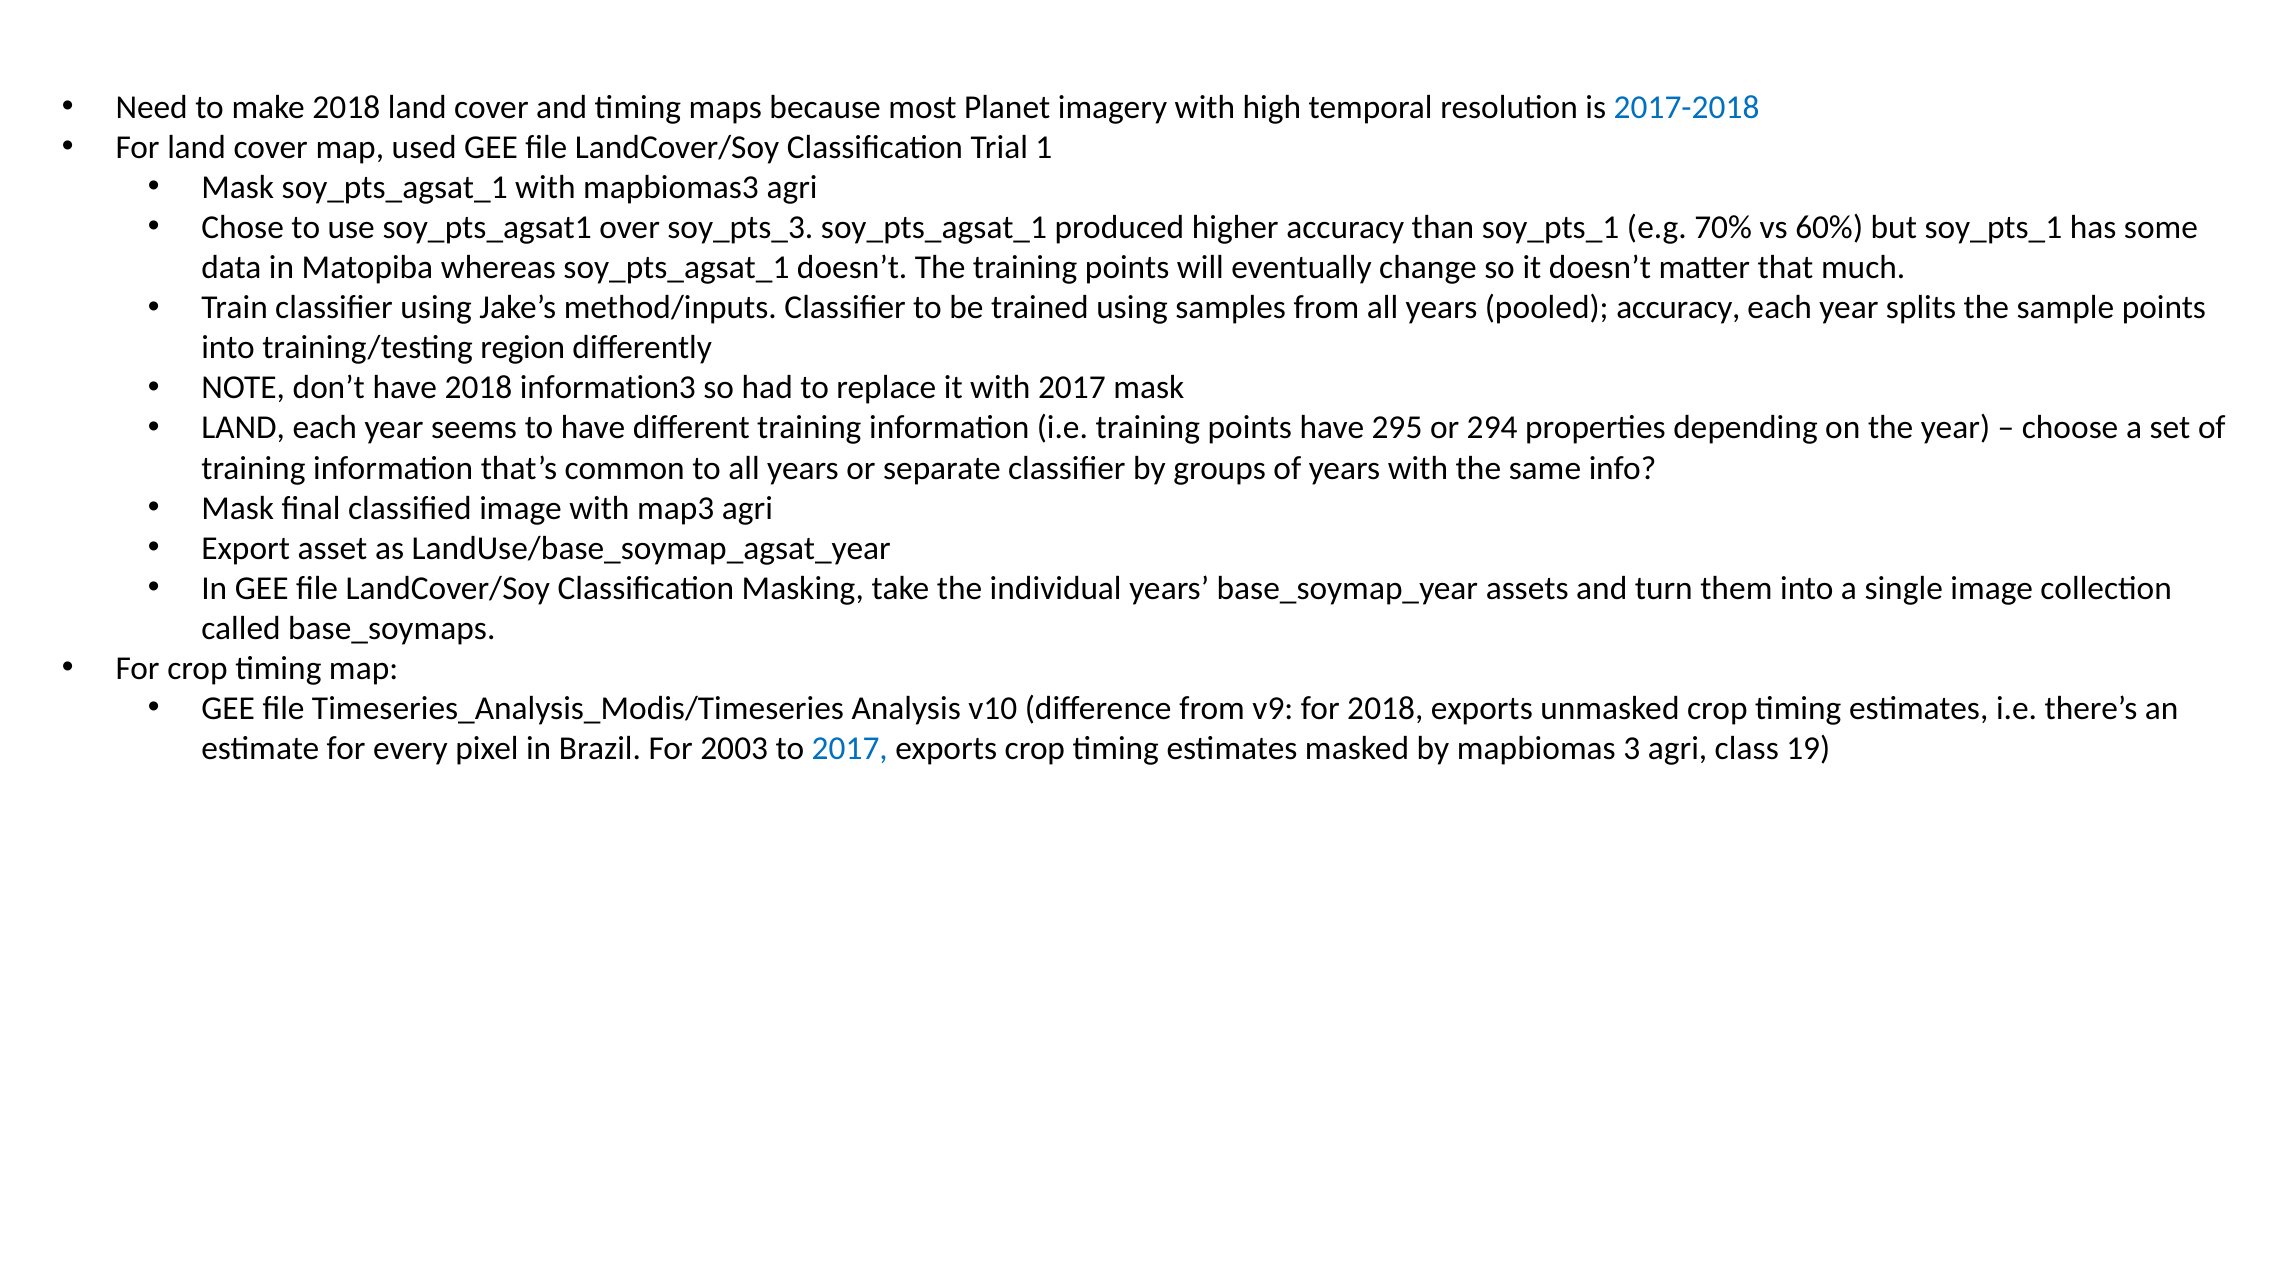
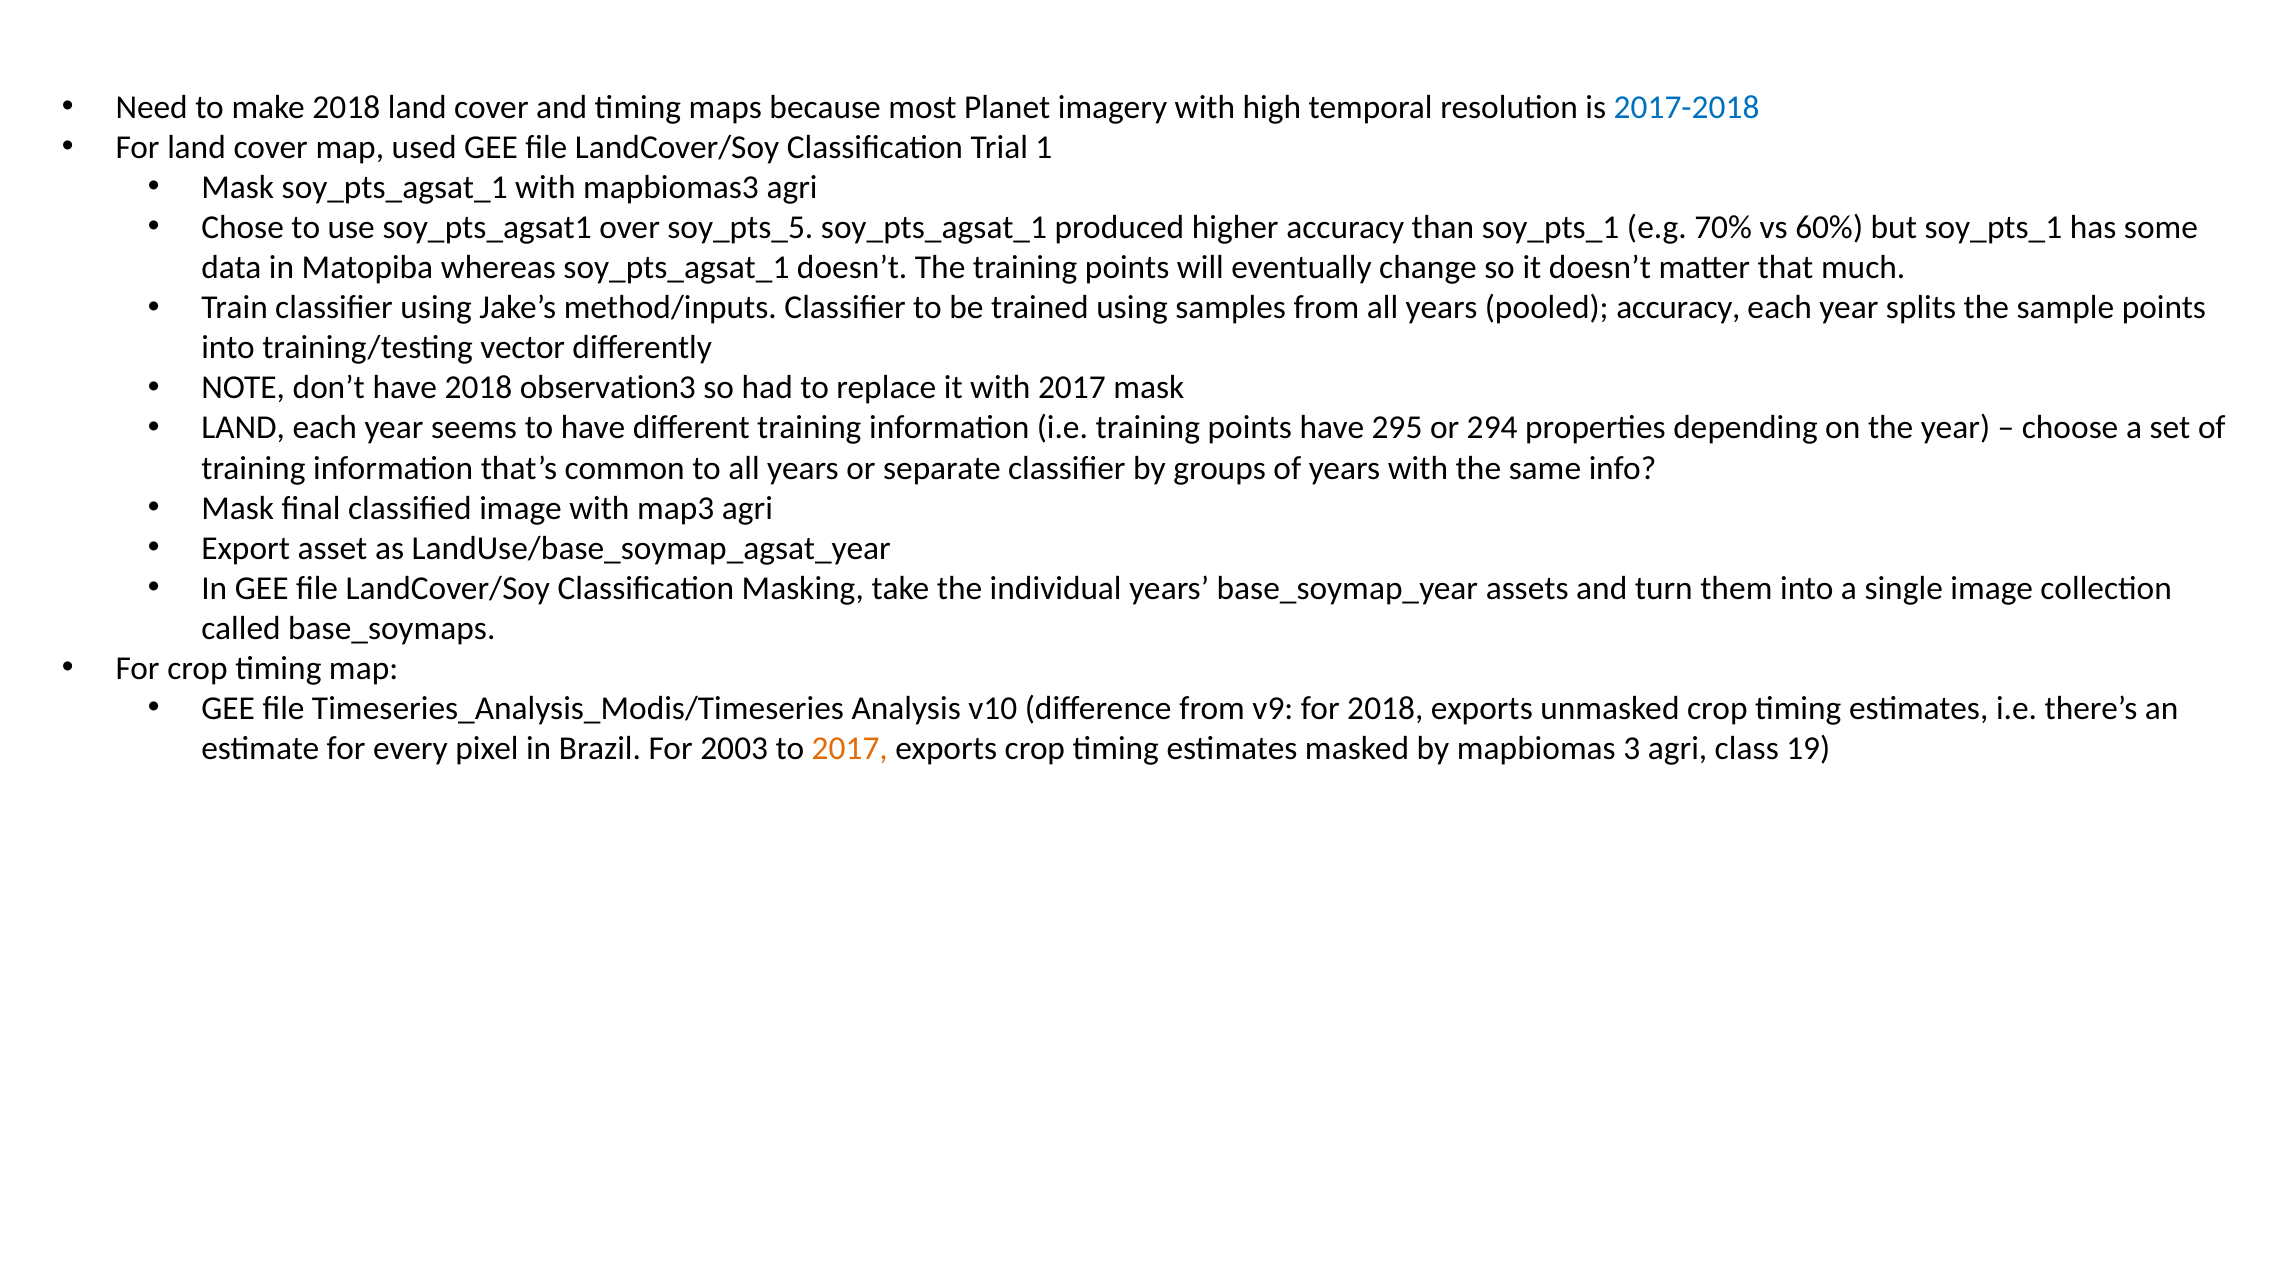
soy_pts_3: soy_pts_3 -> soy_pts_5 (740, 228)
region: region -> vector (523, 348)
information3: information3 -> observation3 (608, 388)
2017 colour: blue -> orange (850, 748)
